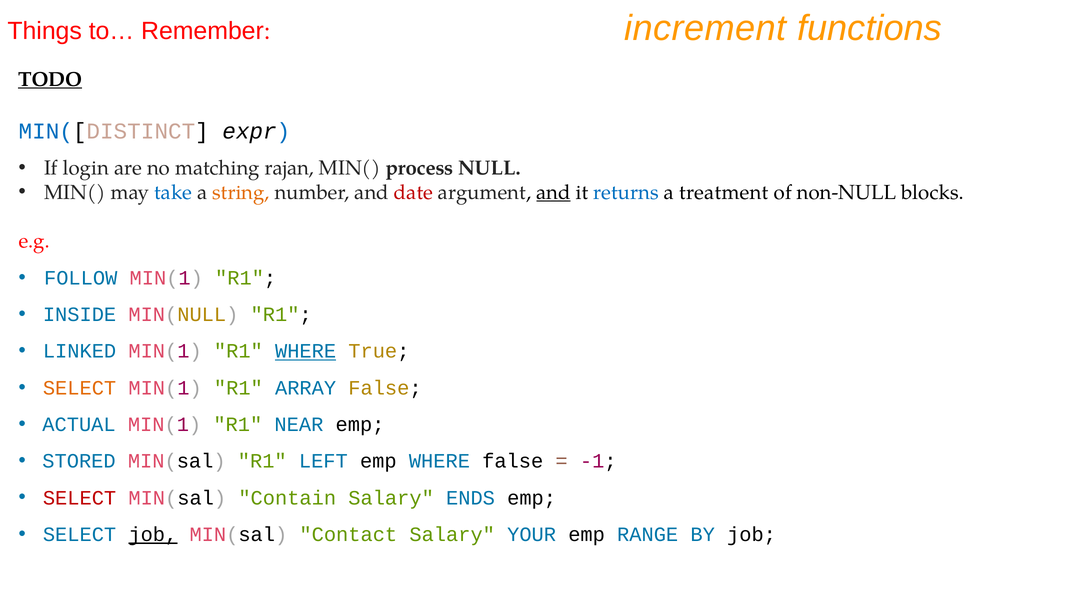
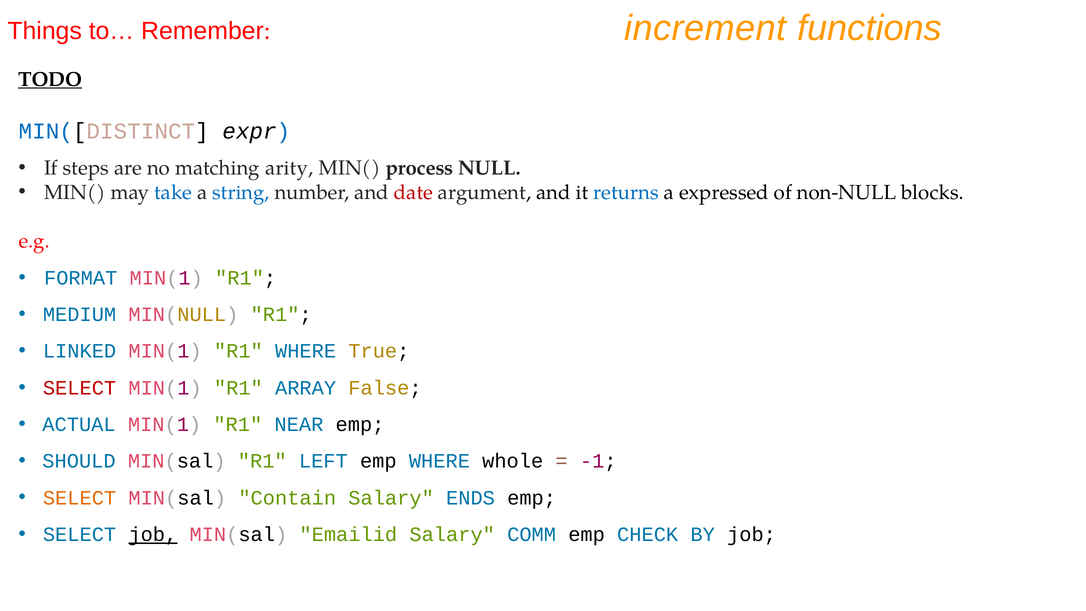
login: login -> steps (86, 168)
rajan: rajan -> arity (289, 168)
string colour: orange -> blue (241, 192)
and underline: present -> none (554, 192)
treatment: treatment -> expressed (724, 192)
FOLLOW: FOLLOW -> FORMAT (81, 278)
INSIDE: INSIDE -> MEDIUM (80, 314)
WHERE underline: present -> none (306, 351)
SELECT colour: orange -> red (80, 388)
STORED: STORED -> SHOULD (79, 461)
WHERE false: false -> whole (513, 461)
SELECT colour: red -> orange (80, 498)
Contact: Contact -> Emailid (348, 534)
YOUR: YOUR -> COMM (532, 534)
RANGE: RANGE -> CHECK (648, 534)
